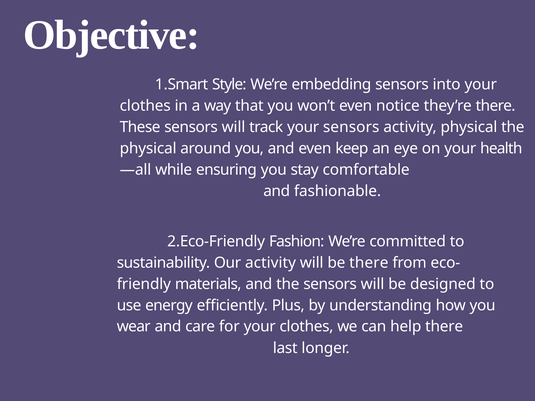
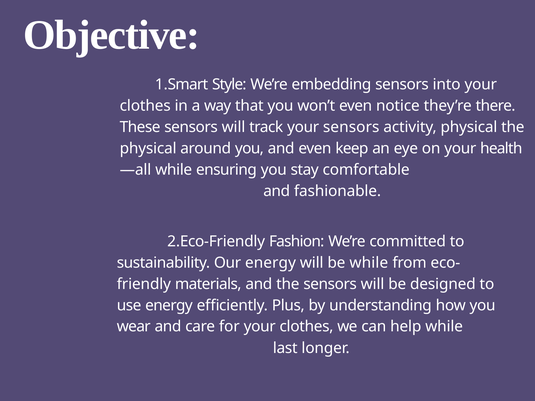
Our activity: activity -> energy (270, 263)
be there: there -> while (369, 263)
help there: there -> while (444, 327)
